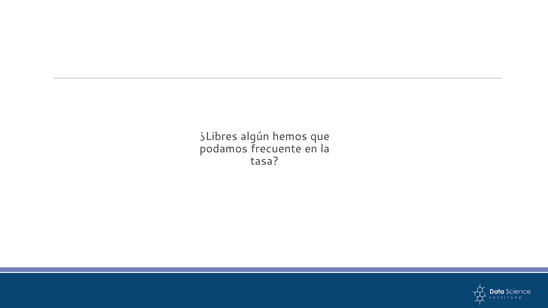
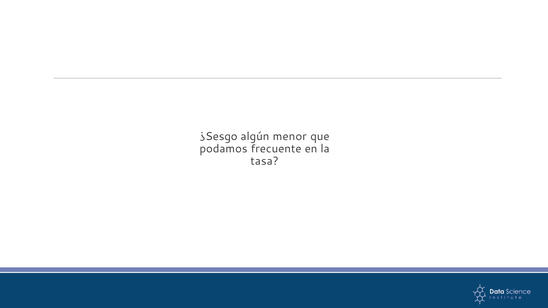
¿Libres: ¿Libres -> ¿Sesgo (219, 137)
hemos: hemos -> menor (290, 137)
